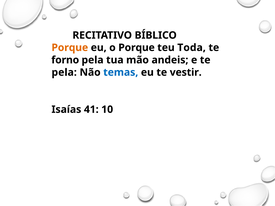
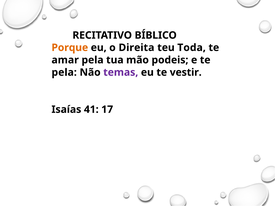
o Porque: Porque -> Direita (136, 48)
forno: forno -> amar (65, 60)
andeis: andeis -> podeis (170, 60)
temas colour: blue -> purple (121, 72)
10: 10 -> 17 (107, 110)
